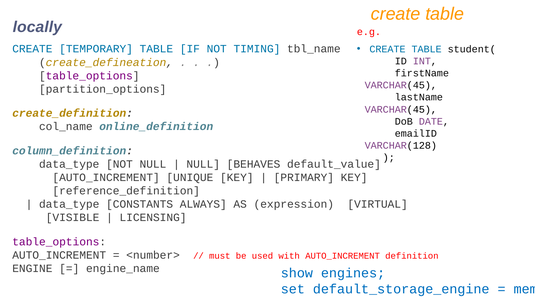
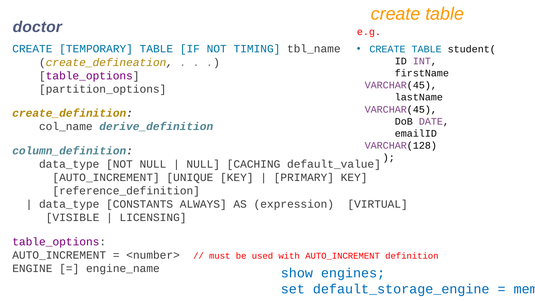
locally: locally -> doctor (37, 27)
online_definition: online_definition -> derive_definition (156, 127)
BEHAVES: BEHAVES -> CACHING (254, 164)
